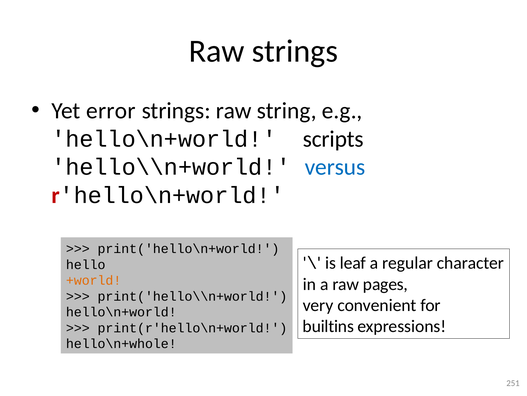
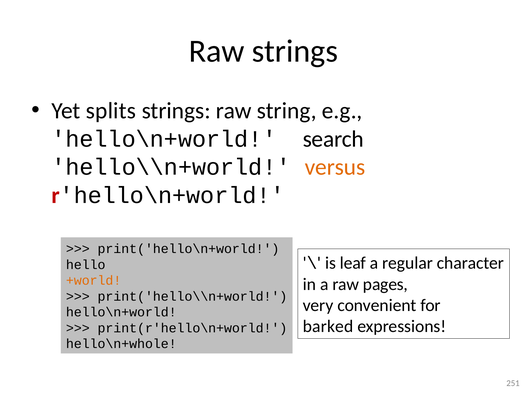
error: error -> splits (111, 111)
scripts: scripts -> search (333, 139)
versus colour: blue -> orange (335, 167)
builtins: builtins -> barked (328, 326)
